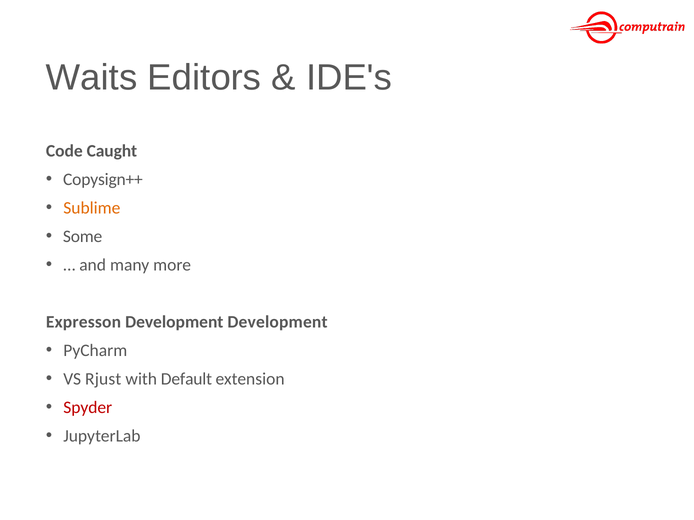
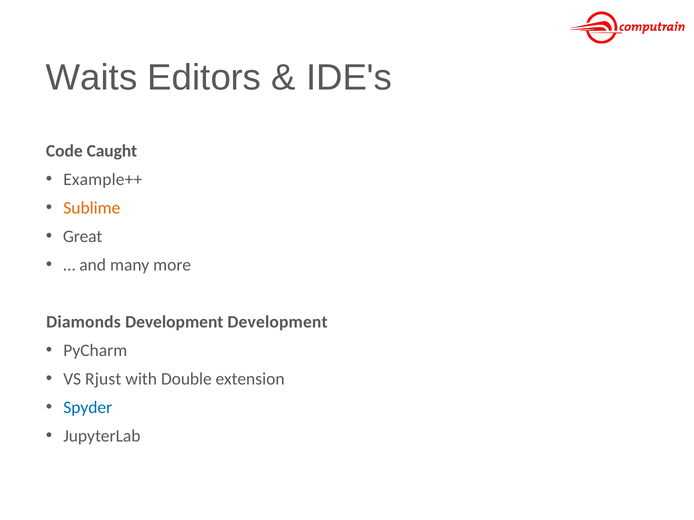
Copysign++: Copysign++ -> Example++ (103, 180)
Some: Some -> Great (83, 237)
Expresson: Expresson -> Diamonds (83, 322)
Default: Default -> Double (186, 379)
Spyder colour: red -> blue (88, 408)
